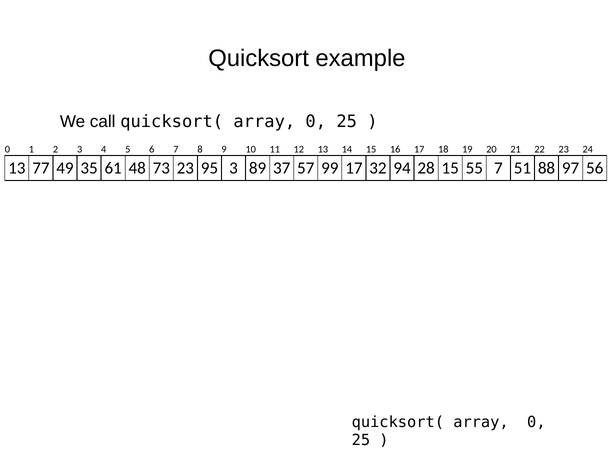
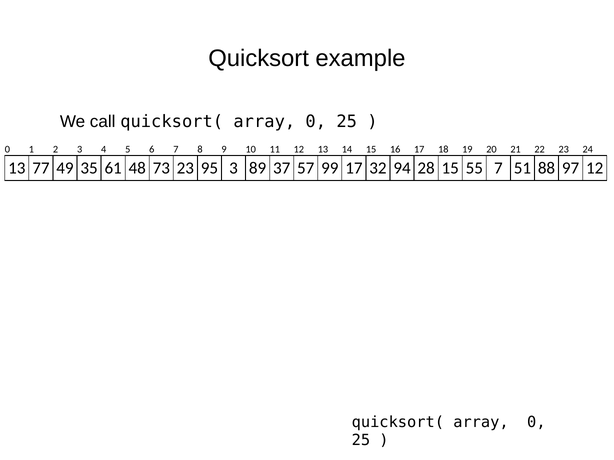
97 56: 56 -> 12 (595, 168)
